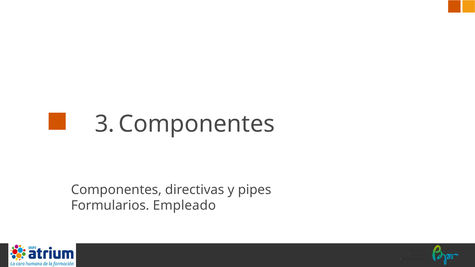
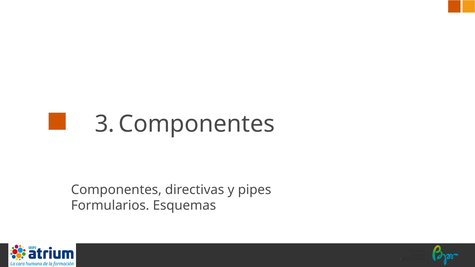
Empleado: Empleado -> Esquemas (184, 206)
